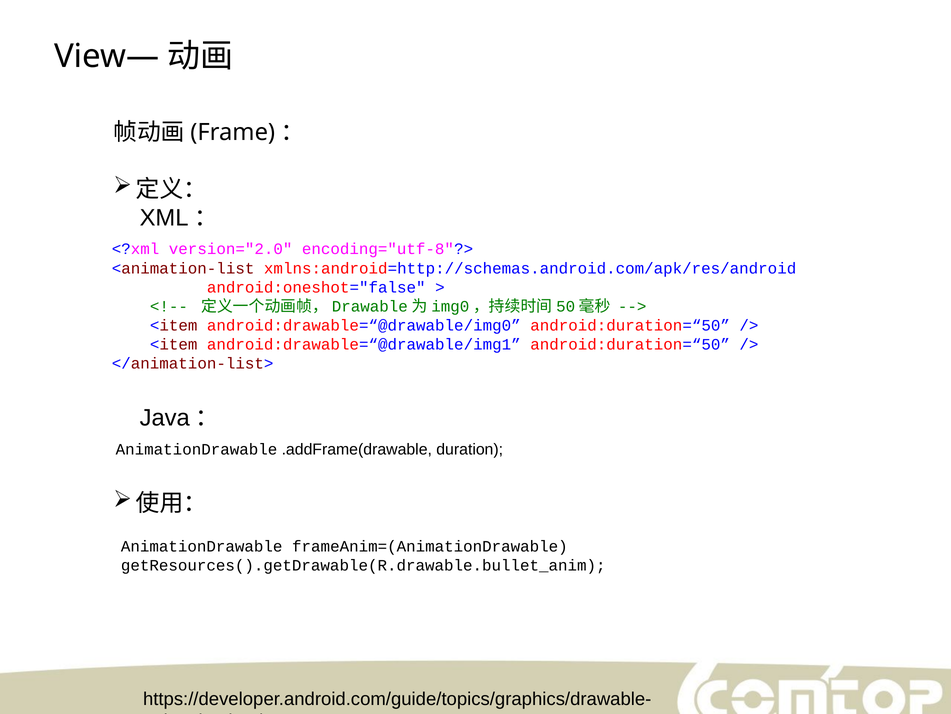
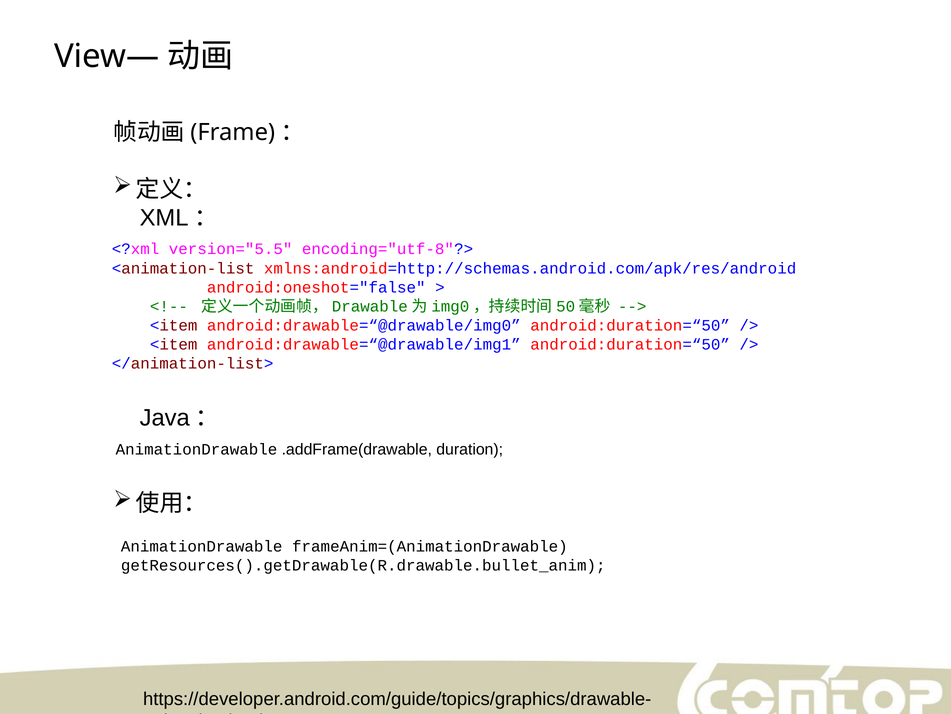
version="2.0: version="2.0 -> version="5.5 (231, 249)
